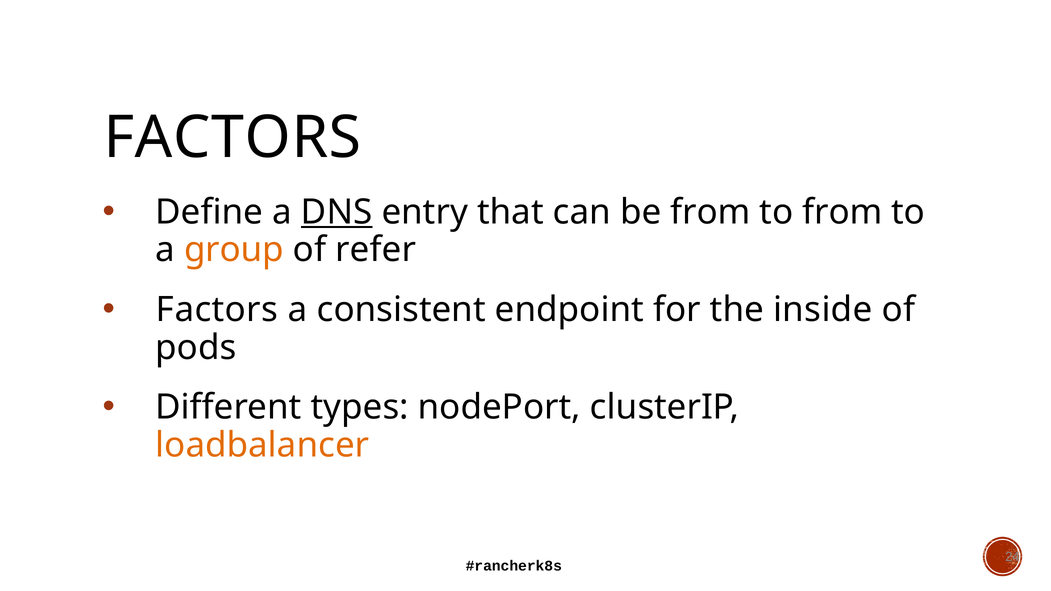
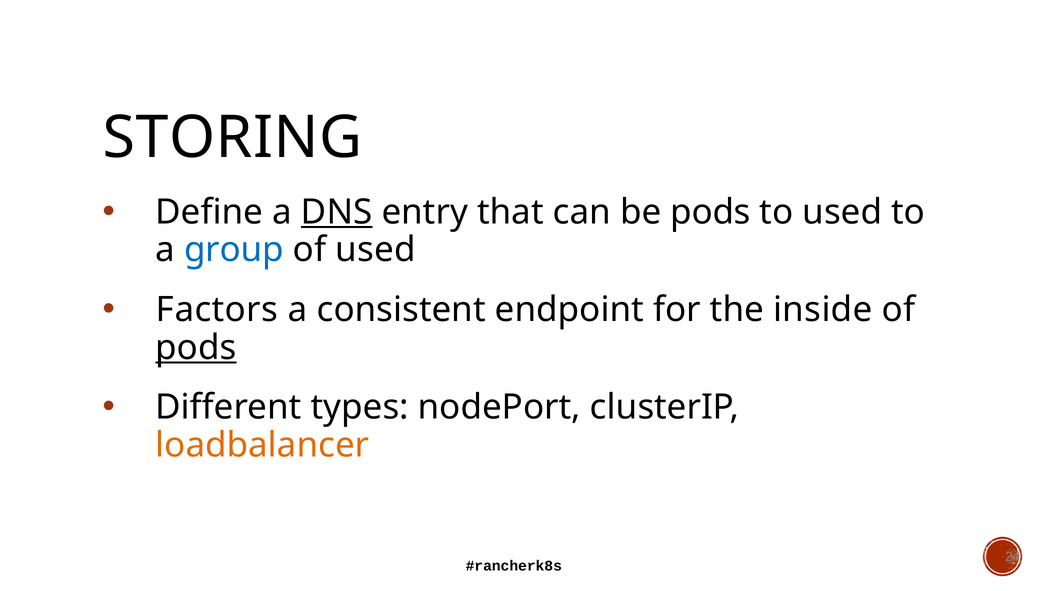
FACTORS: FACTORS -> STORING (233, 138)
be from: from -> pods (711, 212)
to from: from -> used (842, 212)
group colour: orange -> blue (234, 250)
of refer: refer -> used (376, 250)
pods underline: none -> present (196, 348)
